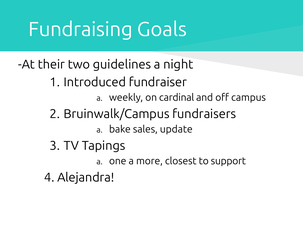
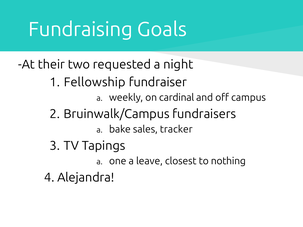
guidelines: guidelines -> requested (122, 65)
Introduced: Introduced -> Fellowship (95, 82)
update: update -> tracker (176, 129)
more: more -> leave (149, 161)
support: support -> nothing (228, 161)
